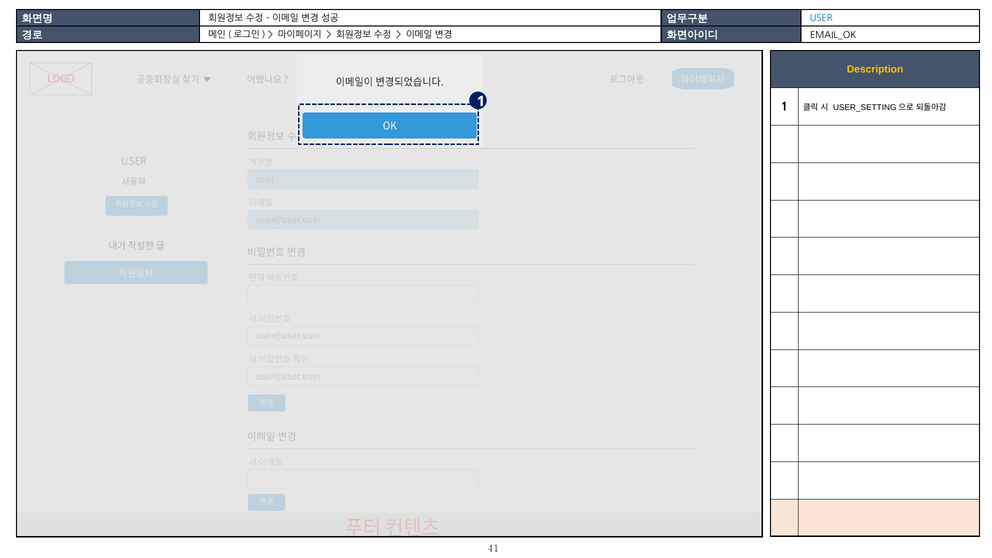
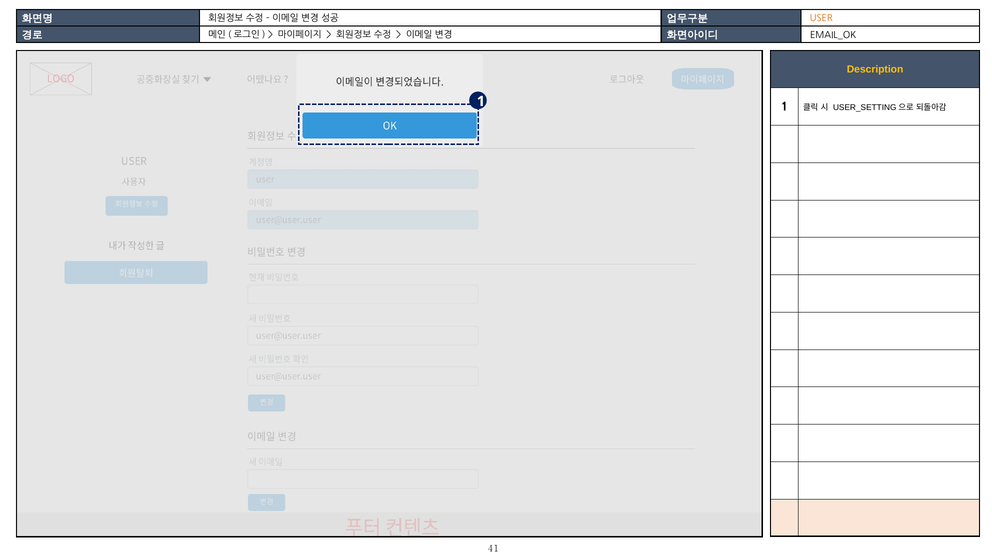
USER colour: blue -> orange (821, 18)
